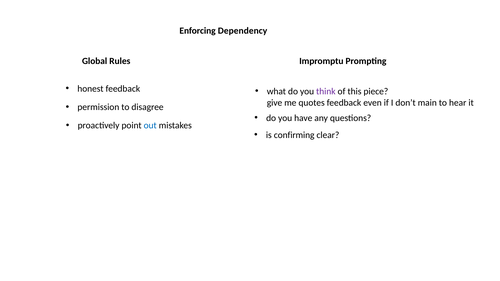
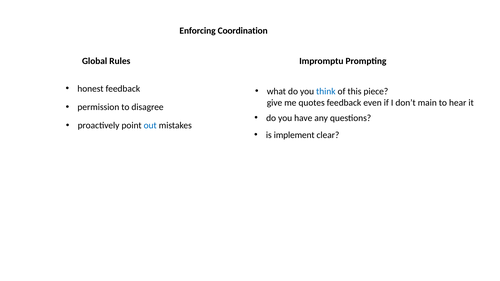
Dependency: Dependency -> Coordination (243, 31)
think colour: purple -> blue (326, 91)
confirming: confirming -> implement (294, 135)
